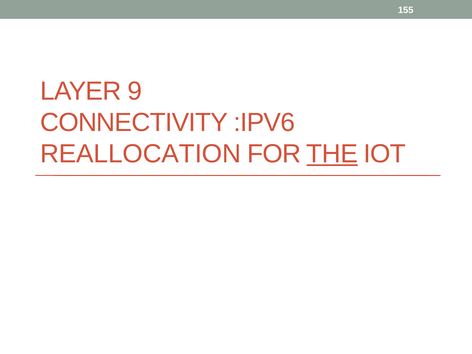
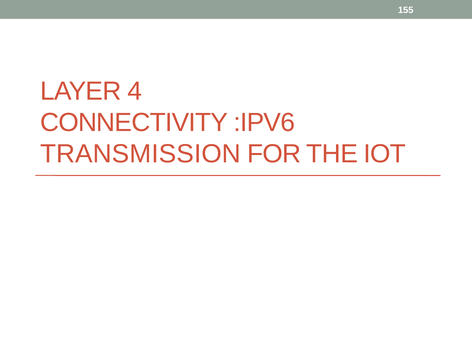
9: 9 -> 4 (135, 91)
REALLOCATION: REALLOCATION -> TRANSMISSION (141, 154)
THE underline: present -> none (332, 154)
